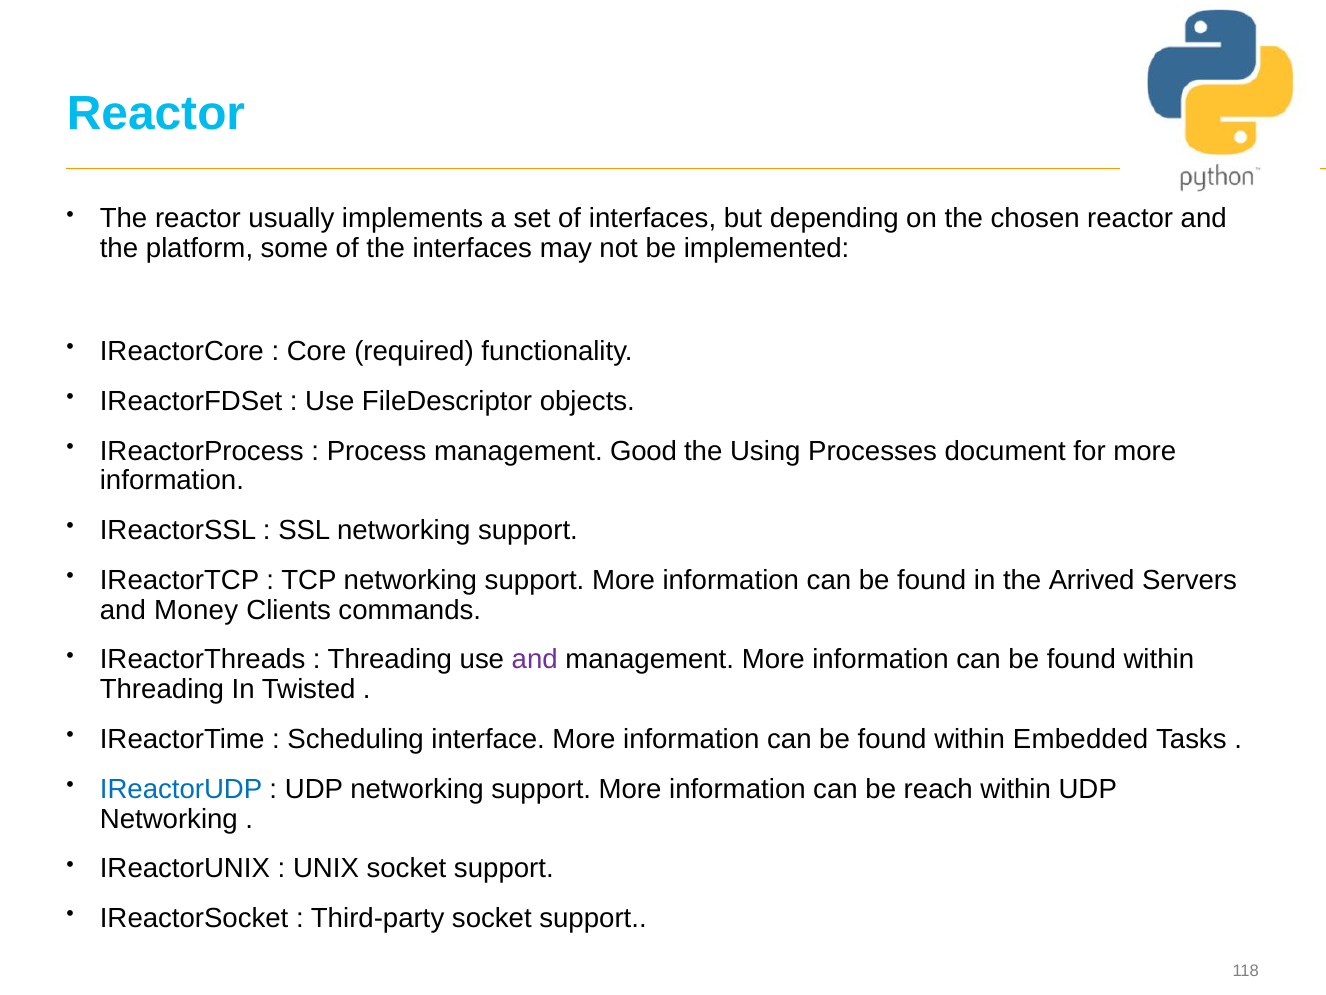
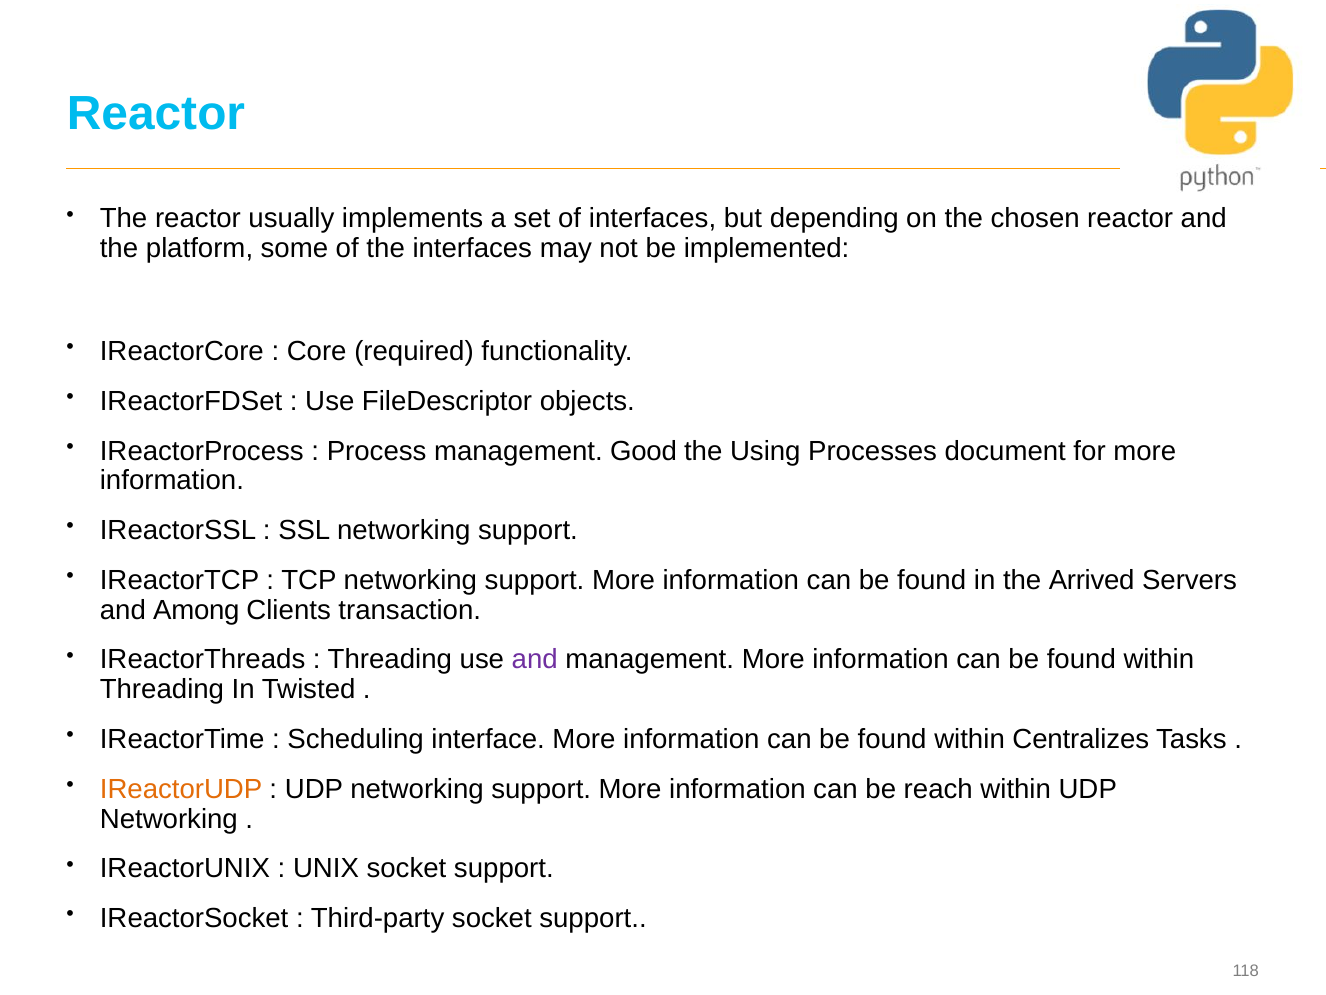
Money: Money -> Among (196, 610)
commands: commands -> transaction (410, 610)
Embedded: Embedded -> Centralizes (1081, 739)
IReactorUDP colour: blue -> orange (181, 789)
